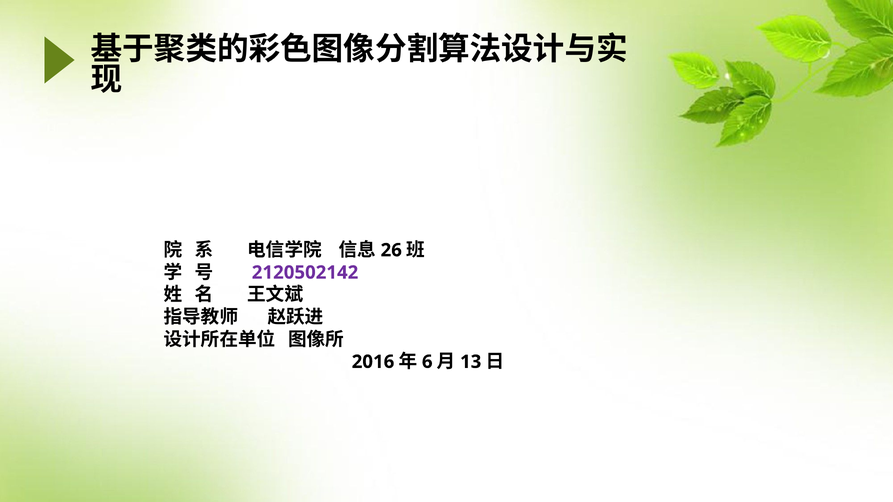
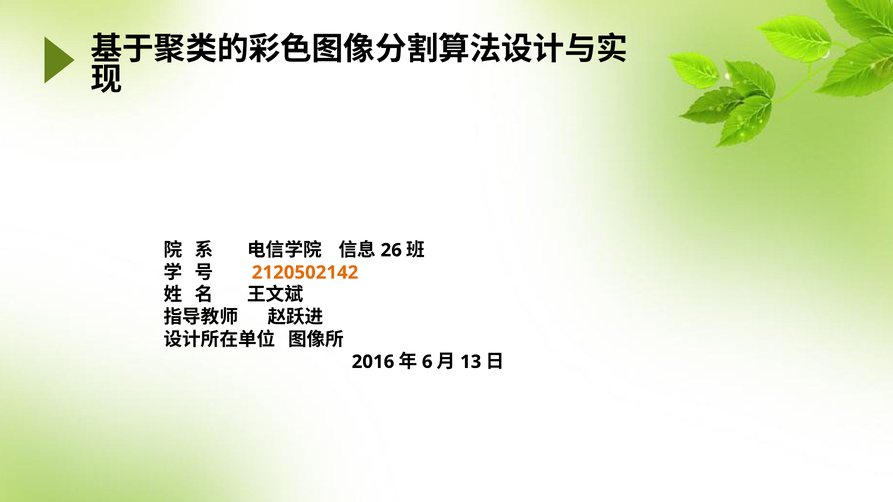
2120502142 colour: purple -> orange (305, 273)
